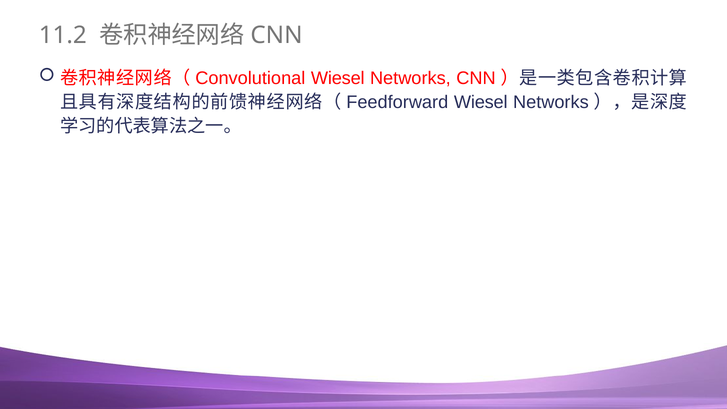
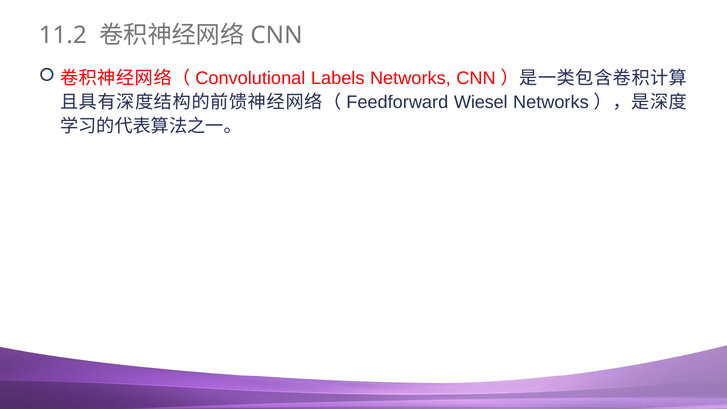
Wiesel: Wiesel -> Labels (338, 78)
